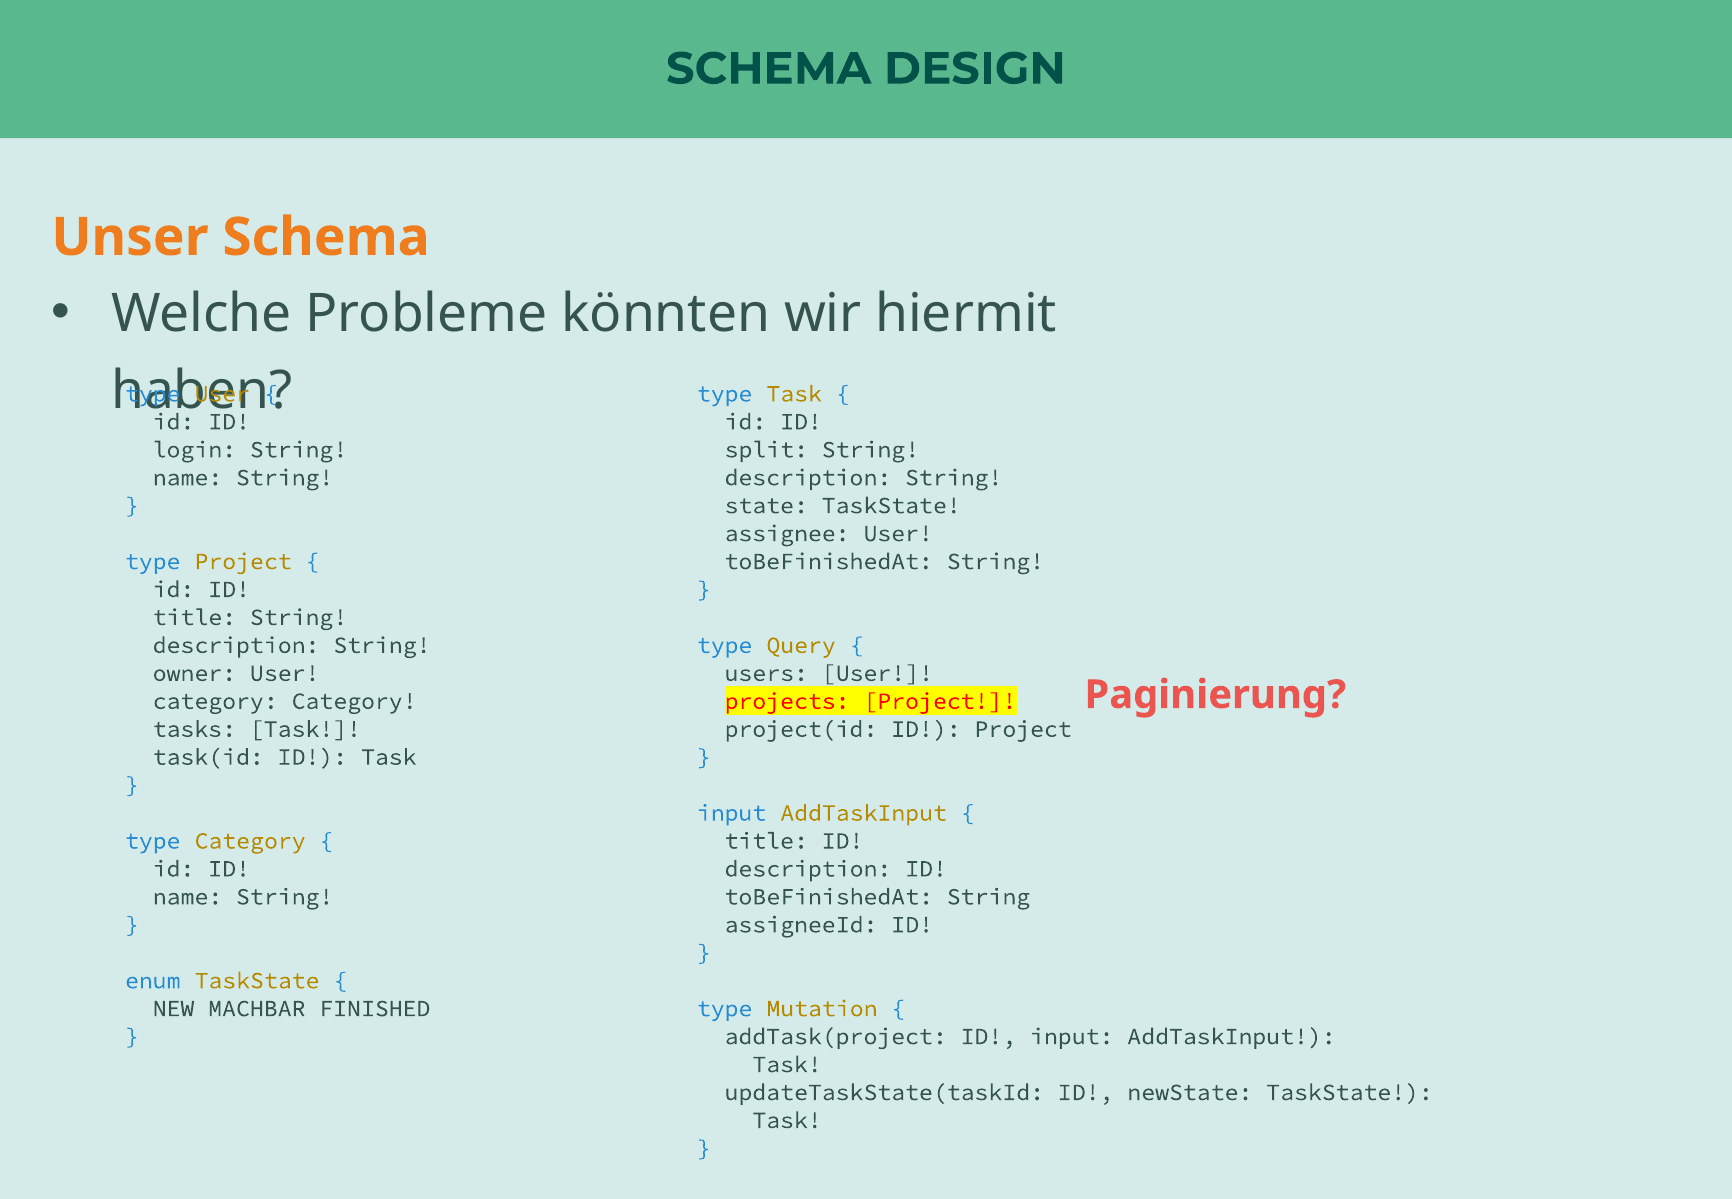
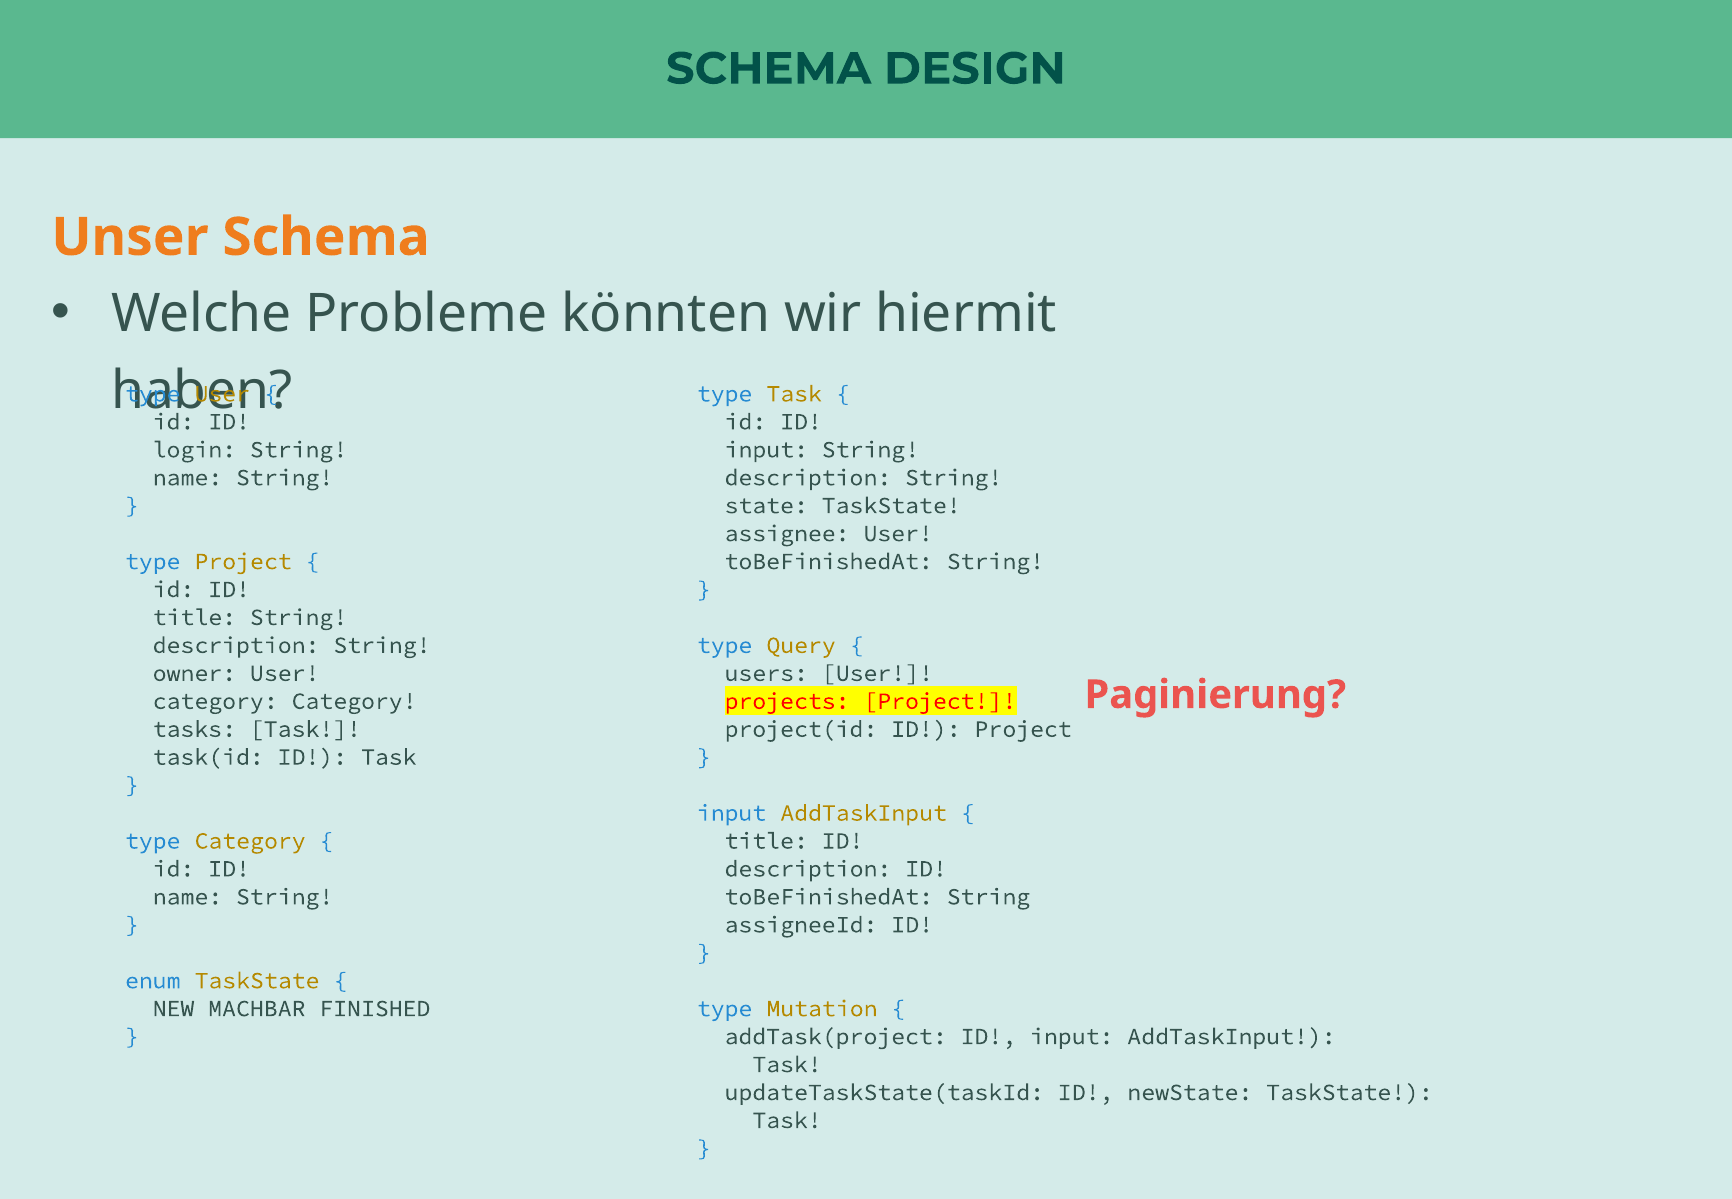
split: split -> input (766, 450)
